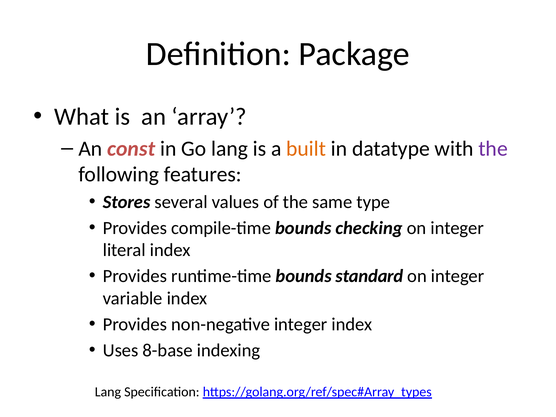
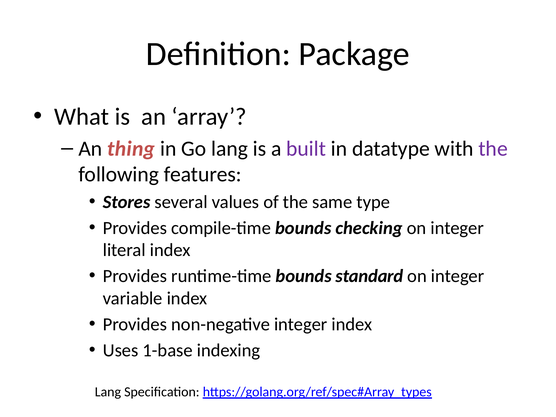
const: const -> thing (131, 149)
built colour: orange -> purple (306, 149)
8-base: 8-base -> 1-base (168, 350)
